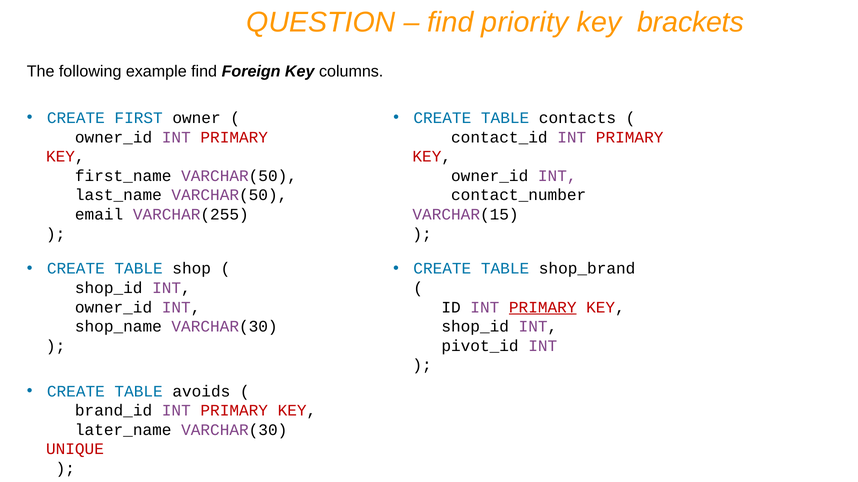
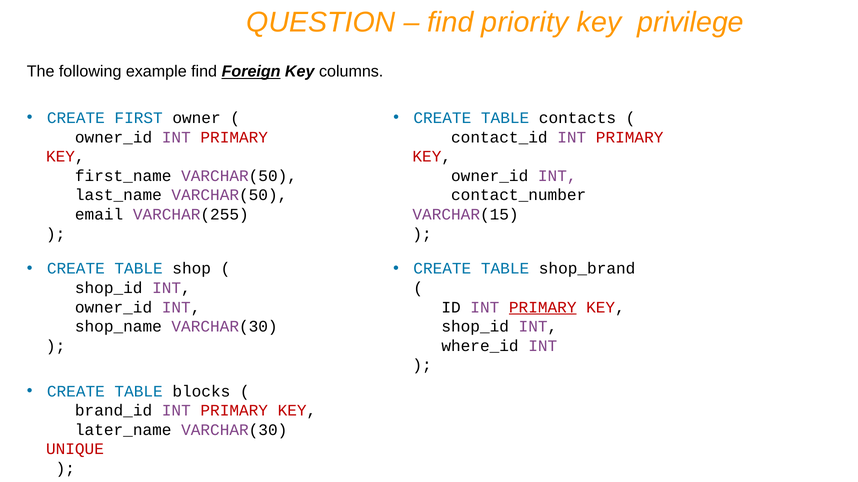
brackets: brackets -> privilege (691, 22)
Foreign underline: none -> present (251, 71)
pivot_id: pivot_id -> where_id (480, 346)
avoids: avoids -> blocks (201, 392)
